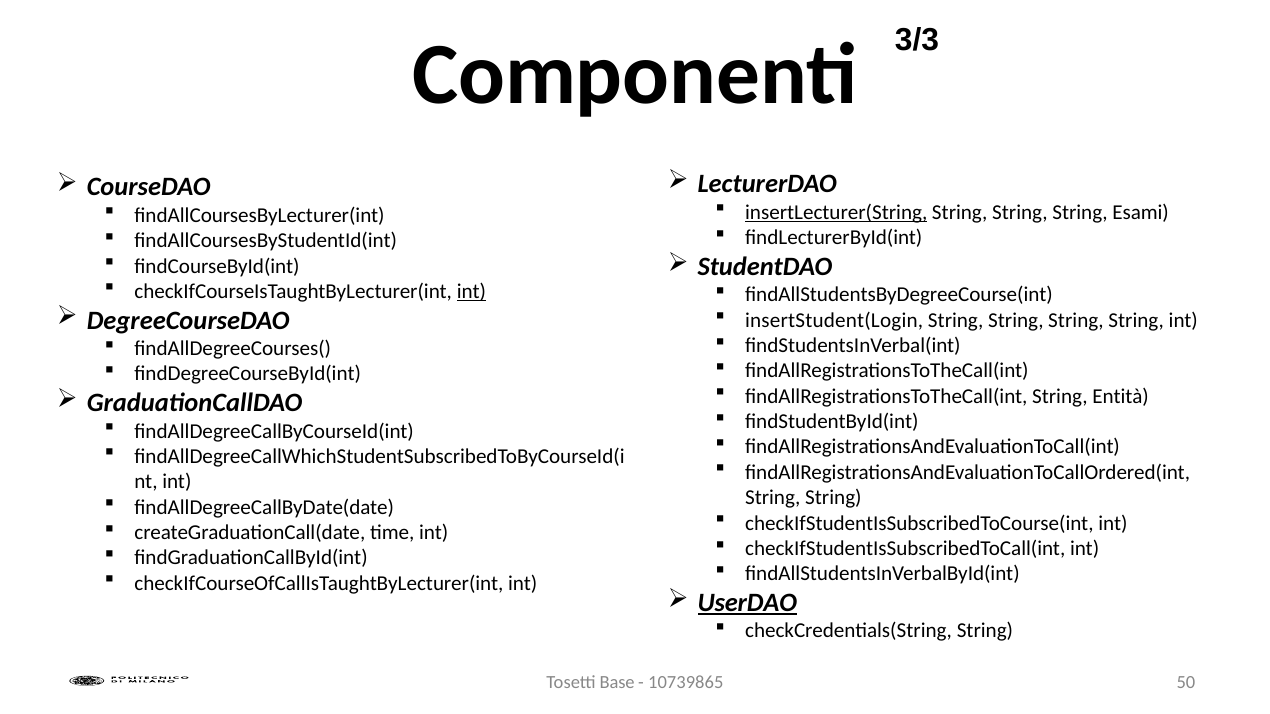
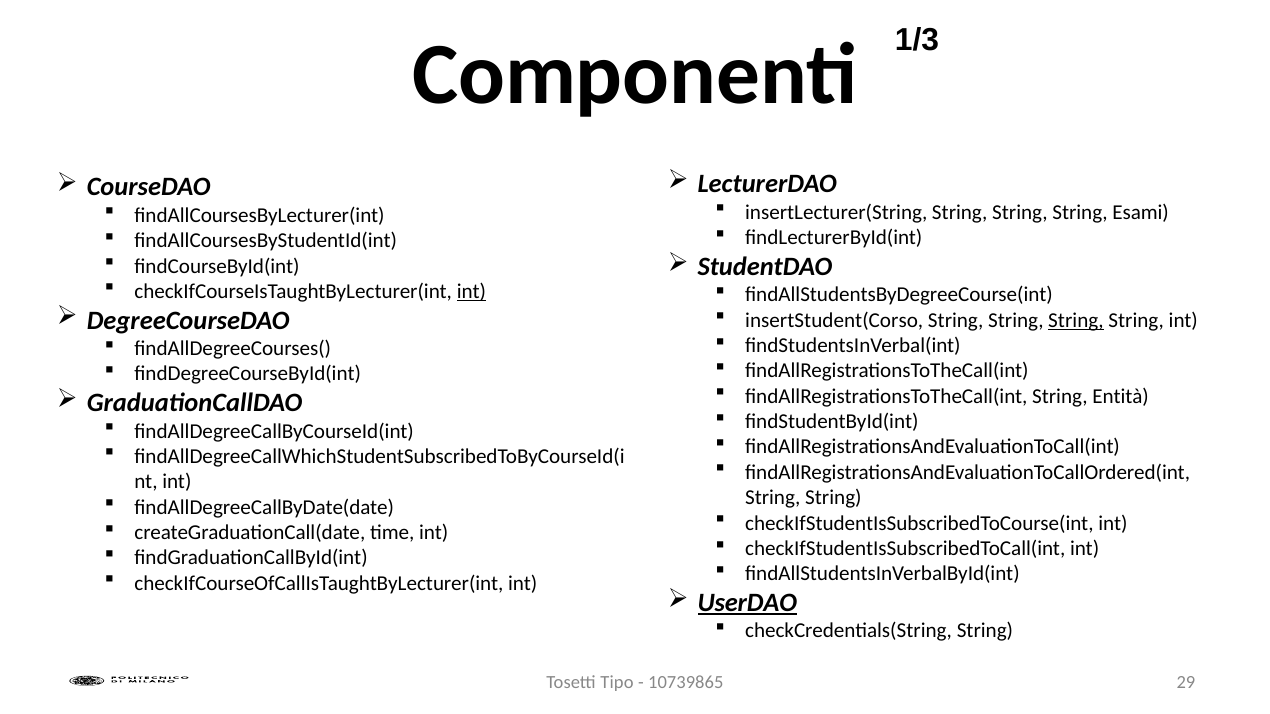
3/3: 3/3 -> 1/3 (917, 40)
insertLecturer(String underline: present -> none (836, 212)
insertStudent(Login: insertStudent(Login -> insertStudent(Corso (834, 320)
String underline: none -> present (1076, 320)
Base: Base -> Tipo (617, 682)
50: 50 -> 29 (1186, 682)
